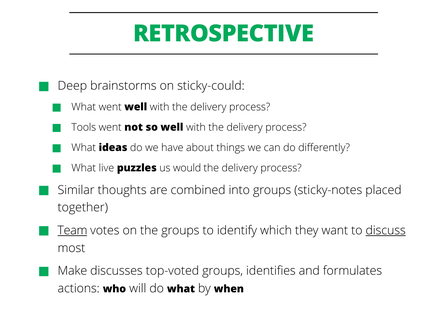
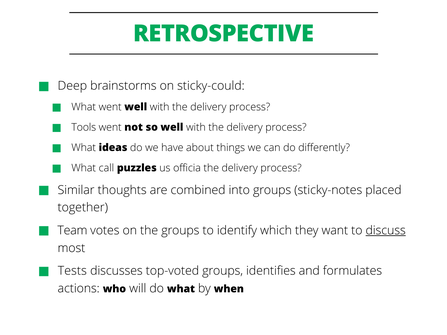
live: live -> call (106, 168)
would: would -> officia (187, 168)
Team underline: present -> none (72, 231)
Make: Make -> Tests (72, 271)
